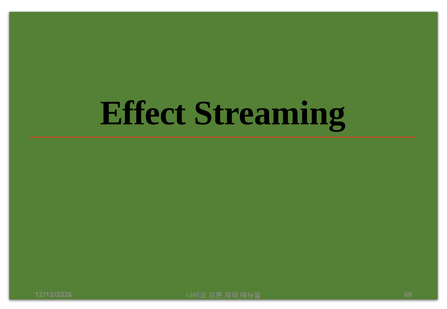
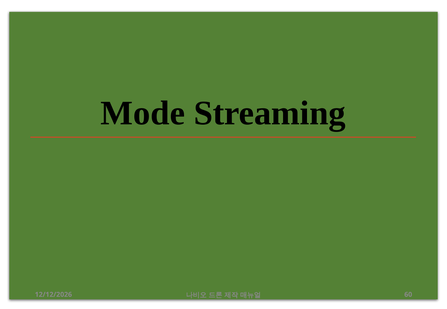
Effect: Effect -> Mode (143, 113)
